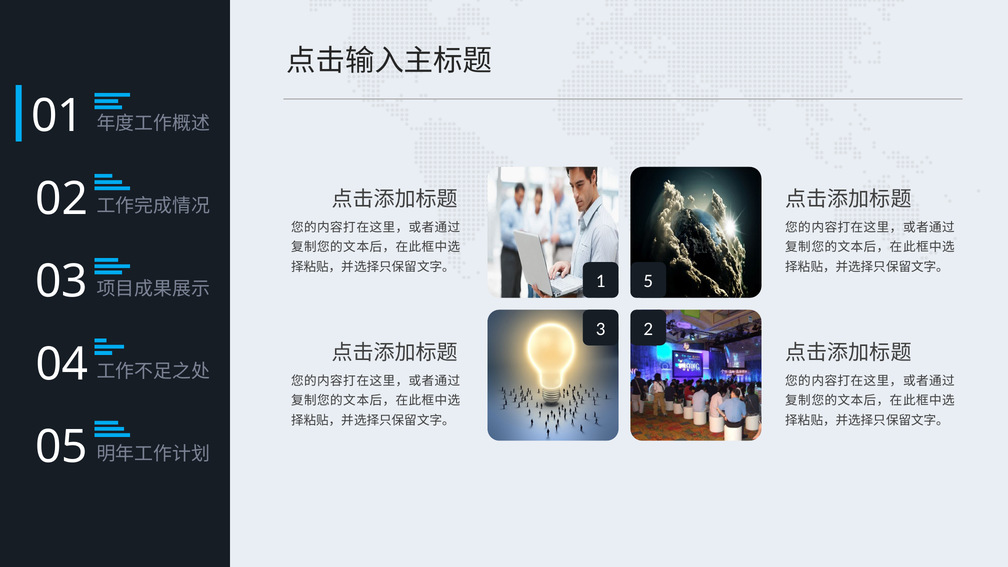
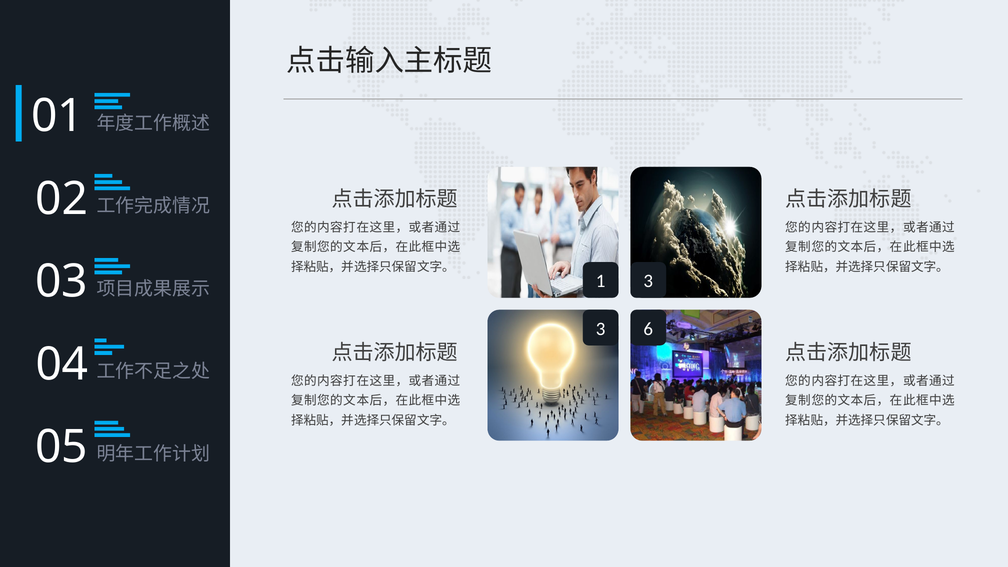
1 5: 5 -> 3 (648, 281)
2: 2 -> 6 (648, 329)
